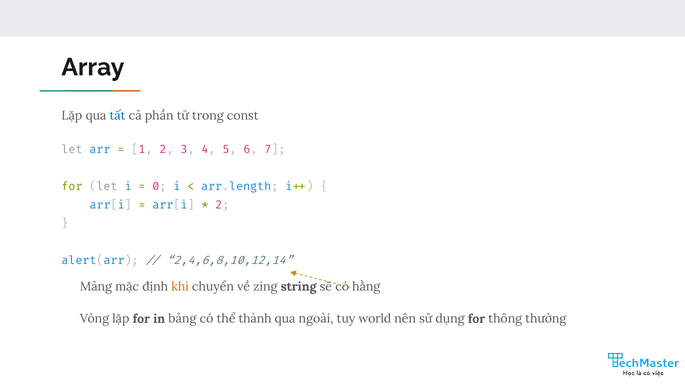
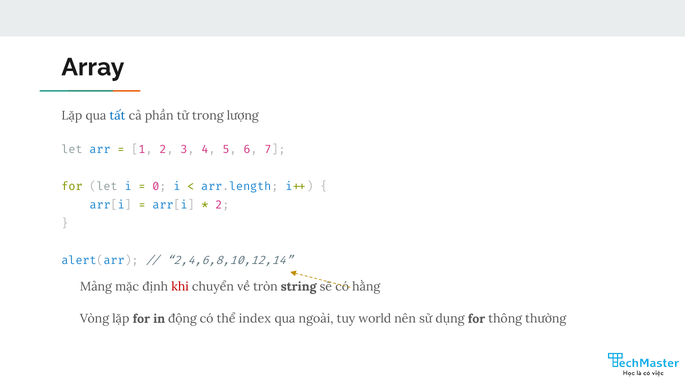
const: const -> lượng (243, 116)
khi colour: orange -> red (180, 287)
zing: zing -> tròn (265, 287)
bảng: bảng -> động (182, 319)
thành: thành -> index (255, 319)
